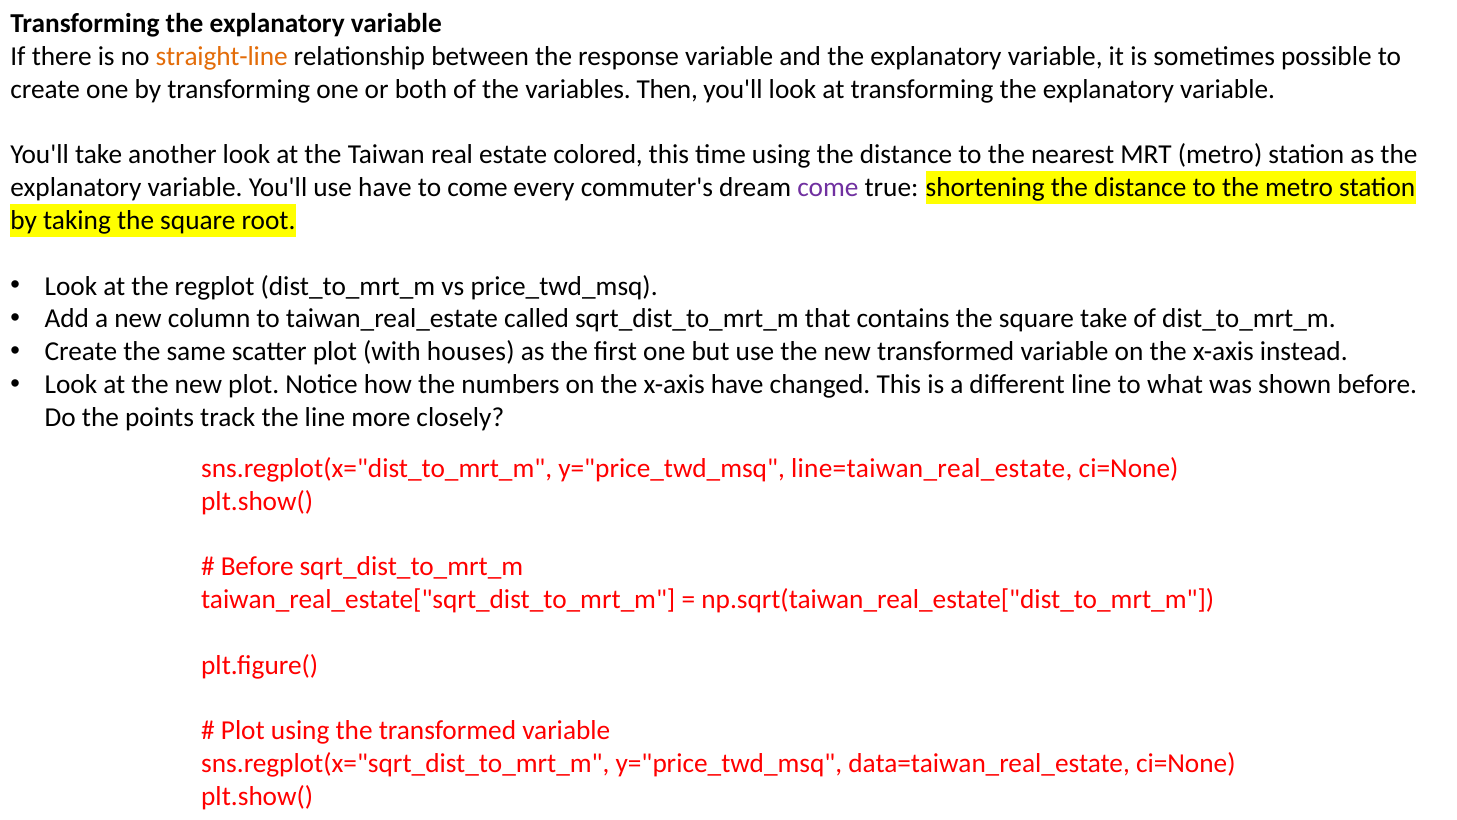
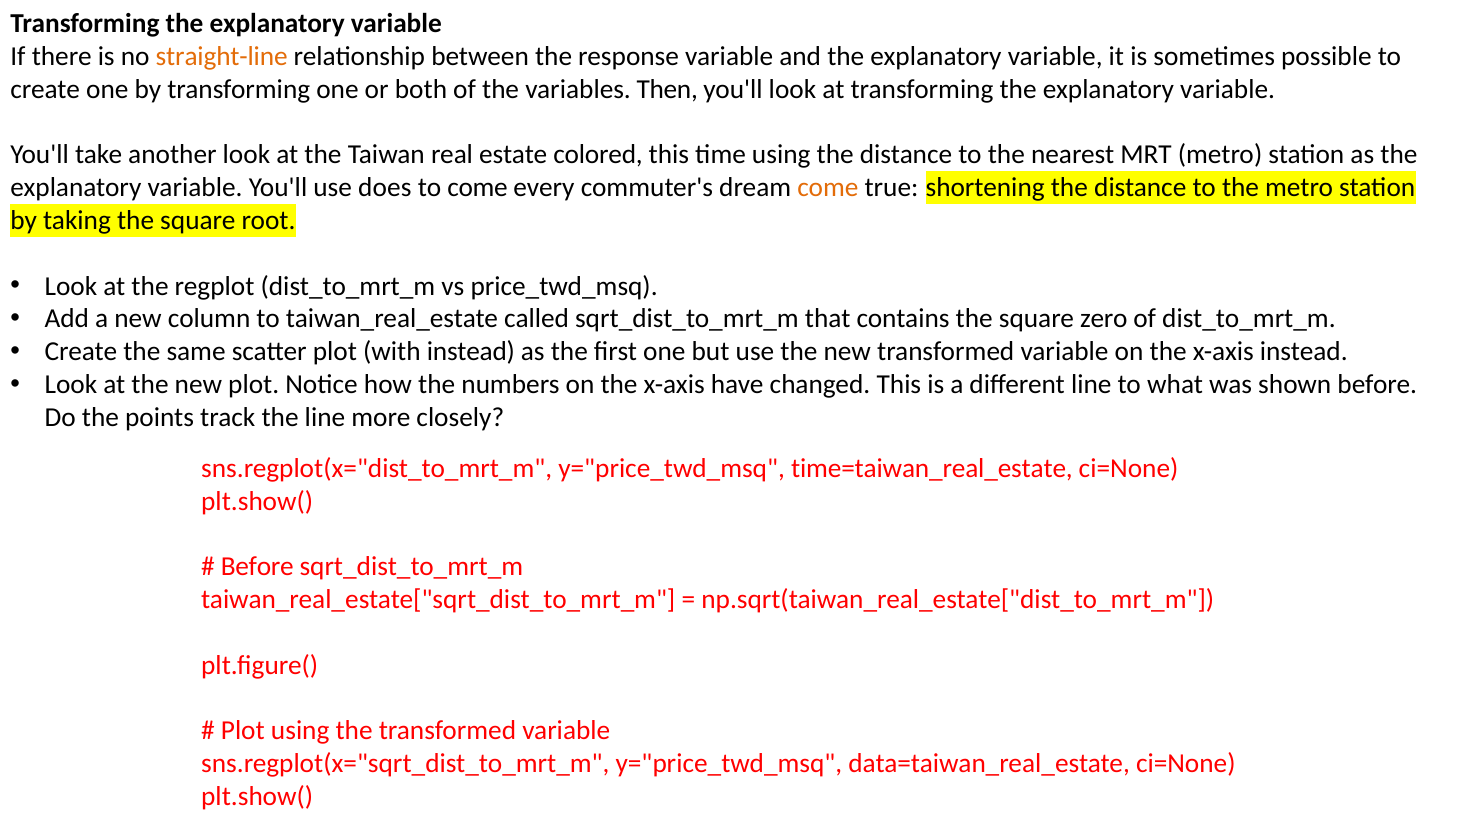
use have: have -> does (385, 188)
come colour: purple -> orange (828, 188)
square take: take -> zero (1104, 319)
with houses: houses -> instead (471, 351)
line=taiwan_real_estate: line=taiwan_real_estate -> time=taiwan_real_estate (932, 468)
